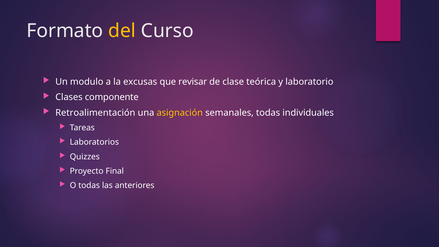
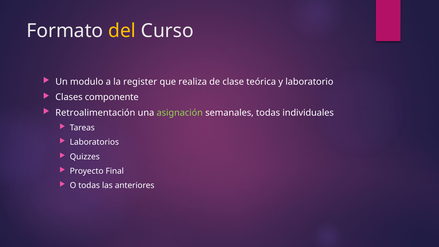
excusas: excusas -> register (140, 82)
revisar: revisar -> realiza (193, 82)
asignación colour: yellow -> light green (180, 113)
